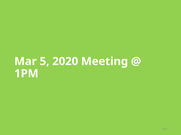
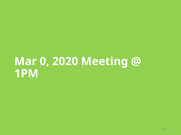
5: 5 -> 0 (45, 62)
